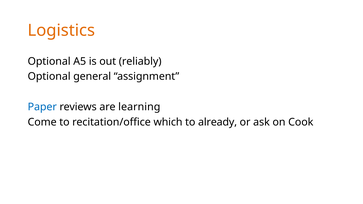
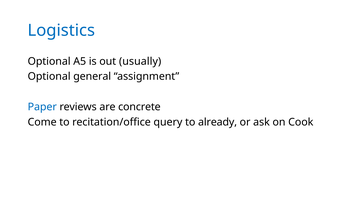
Logistics colour: orange -> blue (61, 30)
reliably: reliably -> usually (140, 61)
learning: learning -> concrete (139, 107)
which: which -> query (168, 122)
